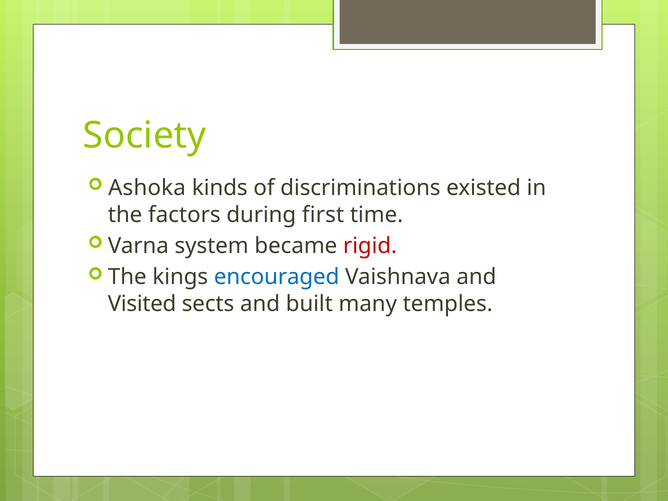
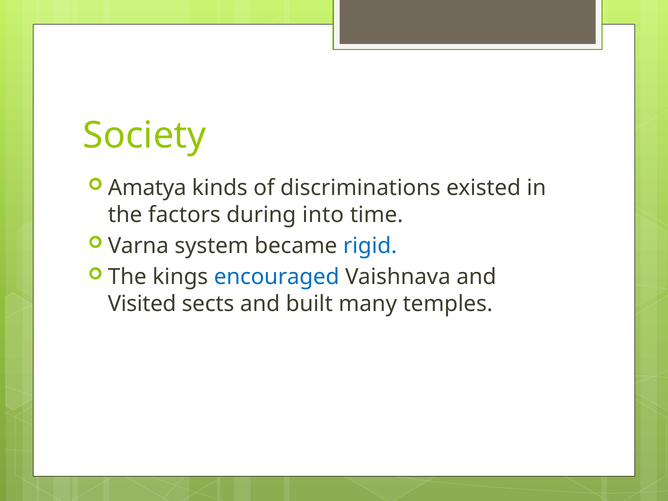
Ashoka: Ashoka -> Amatya (147, 188)
first: first -> into (323, 215)
rigid colour: red -> blue (370, 246)
